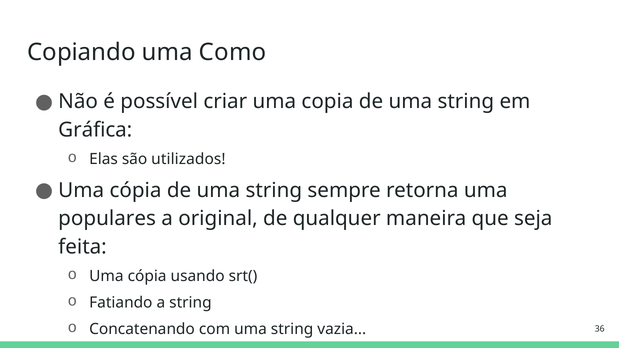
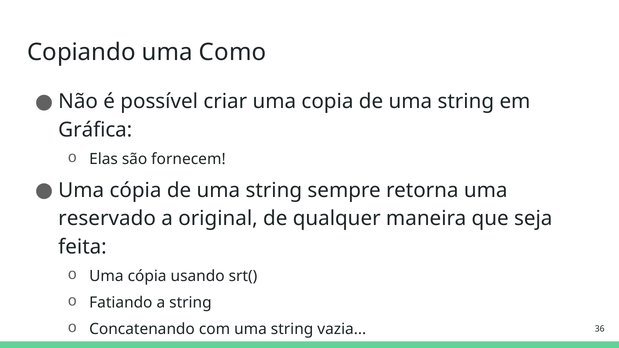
utilizados: utilizados -> fornecem (188, 159)
populares: populares -> reservado (107, 219)
